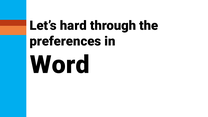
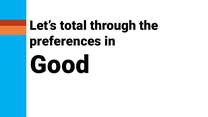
hard: hard -> total (73, 26)
Word: Word -> Good (60, 65)
